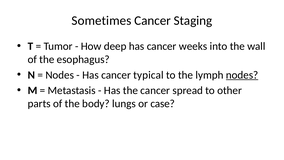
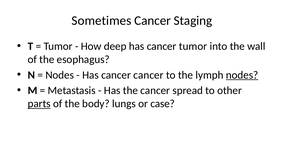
cancer weeks: weeks -> tumor (193, 46)
cancer typical: typical -> cancer (148, 75)
parts underline: none -> present (39, 104)
